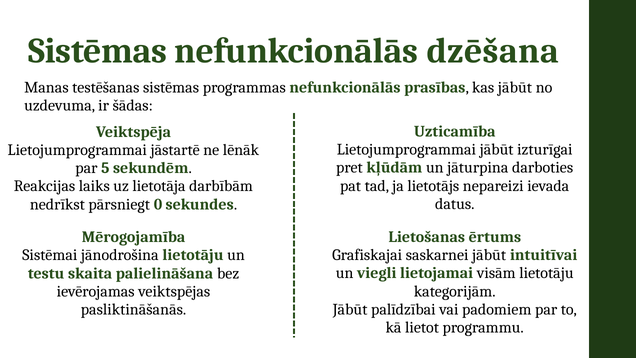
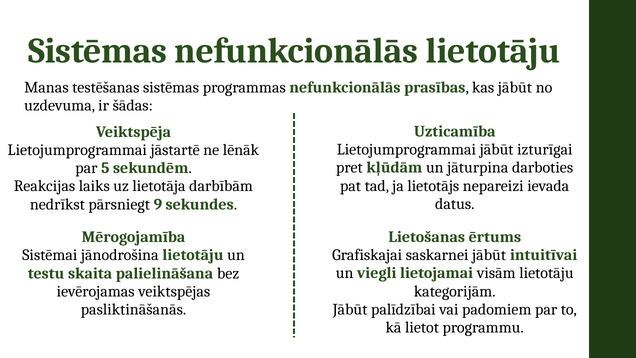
nefunkcionālās dzēšana: dzēšana -> lietotāju (493, 51)
0: 0 -> 9 (158, 204)
